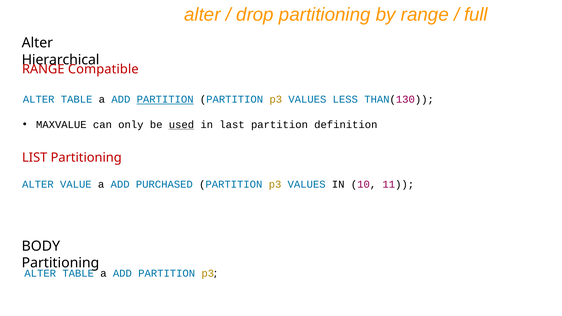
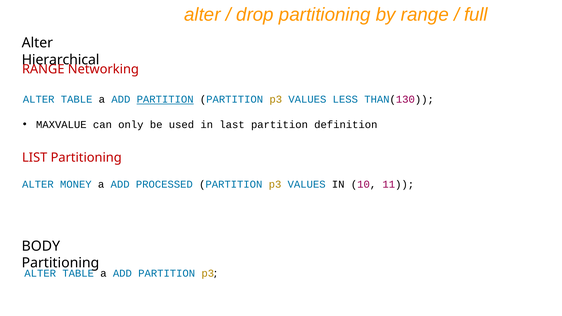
Compatible: Compatible -> Networking (103, 69)
used underline: present -> none (181, 125)
VALUE: VALUE -> MONEY (76, 185)
PURCHASED: PURCHASED -> PROCESSED (164, 185)
